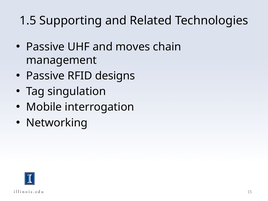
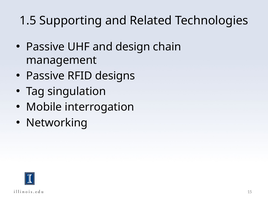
moves: moves -> design (133, 47)
